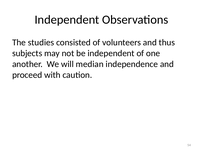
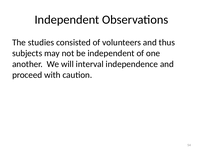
median: median -> interval (90, 64)
